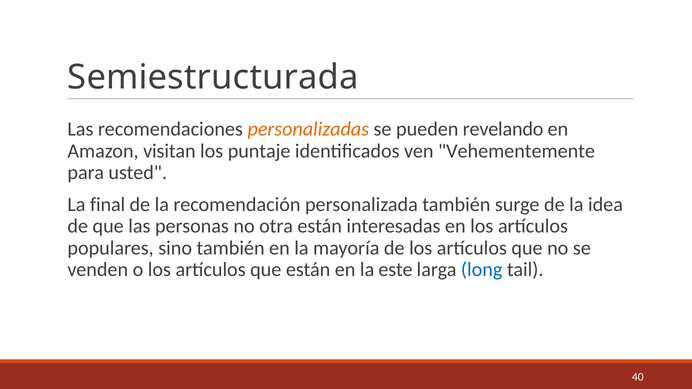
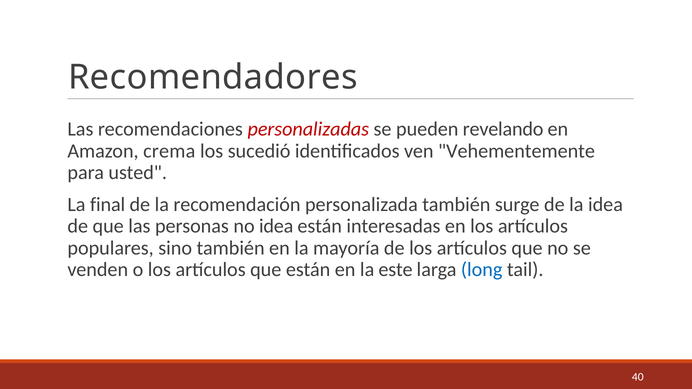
Semiestructurada: Semiestructurada -> Recomendadores (213, 78)
personalizadas colour: orange -> red (308, 129)
visitan: visitan -> crema (169, 151)
puntaje: puntaje -> sucedió (259, 151)
no otra: otra -> idea (276, 226)
